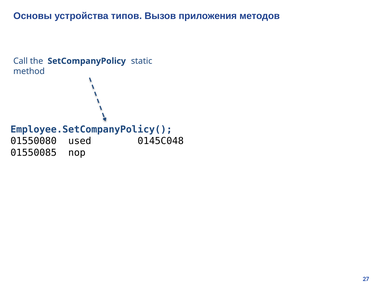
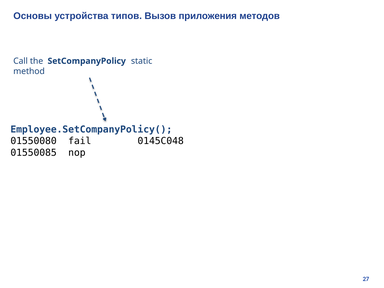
used: used -> fail (80, 141)
